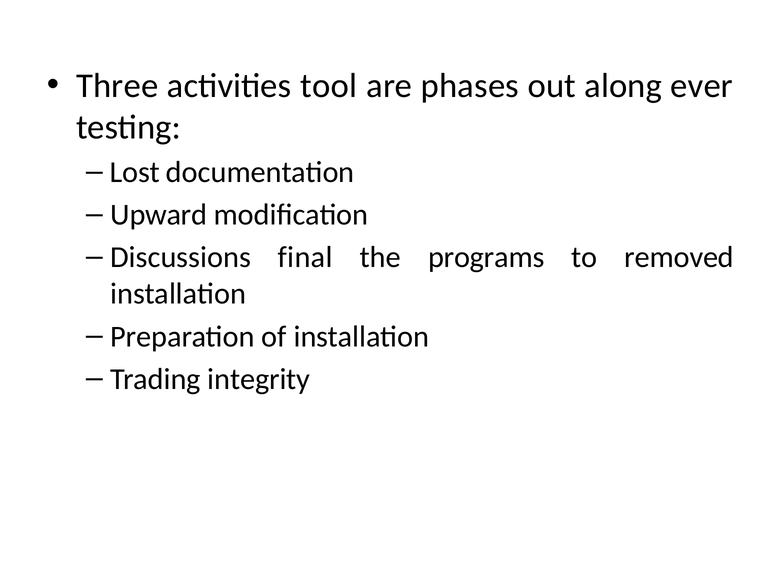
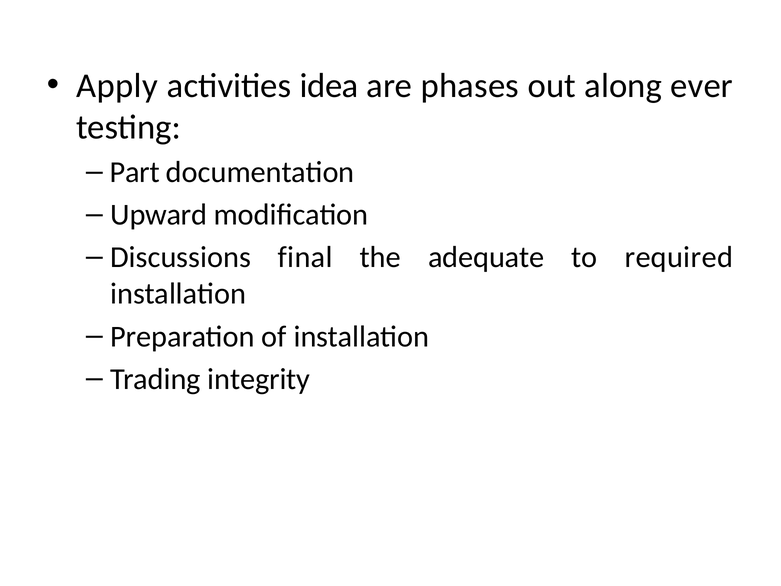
Three: Three -> Apply (117, 86)
tool: tool -> idea (329, 86)
Lost: Lost -> Part (135, 172)
programs: programs -> adequate (486, 257)
removed: removed -> required (679, 257)
